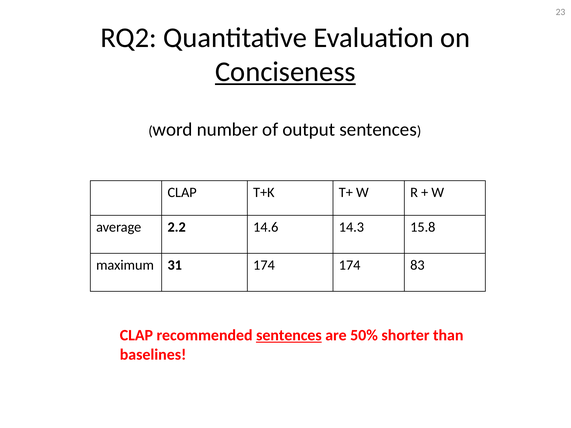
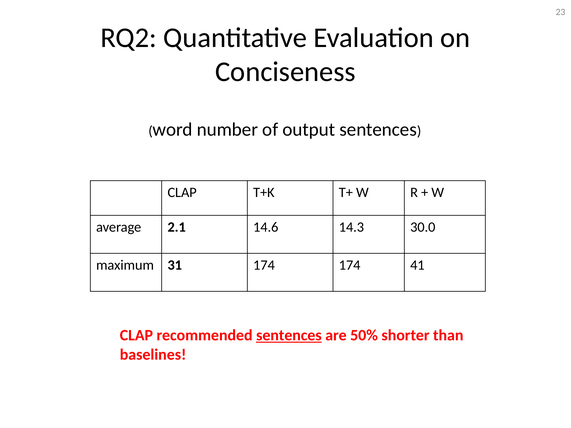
Conciseness underline: present -> none (285, 72)
2.2: 2.2 -> 2.1 (177, 227)
15.8: 15.8 -> 30.0 (423, 227)
83: 83 -> 41 (417, 265)
